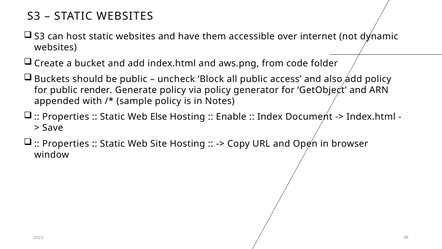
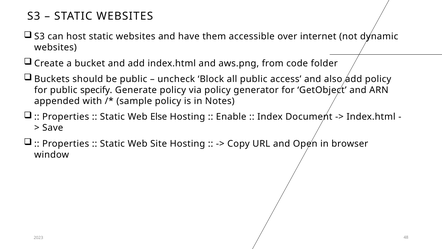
render: render -> specify (96, 90)
